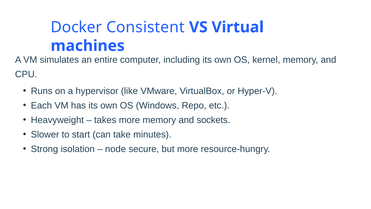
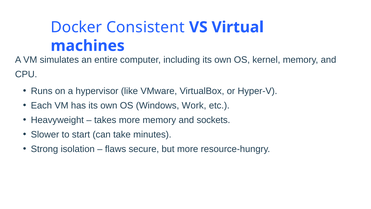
Repo: Repo -> Work (194, 105)
node: node -> flaws (116, 149)
